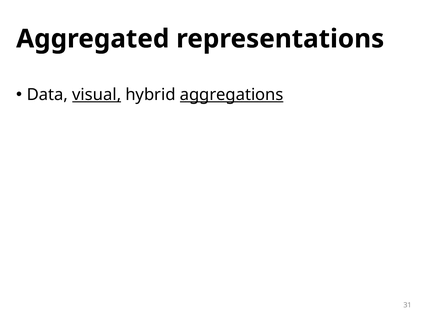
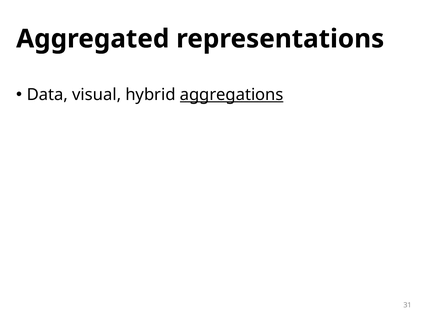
visual underline: present -> none (97, 95)
